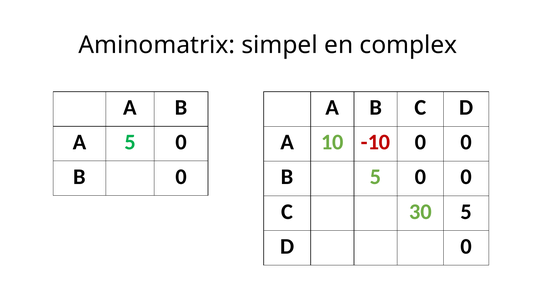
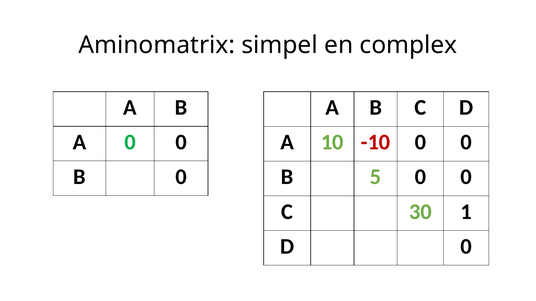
A 5: 5 -> 0 (130, 142)
30 5: 5 -> 1 (466, 212)
